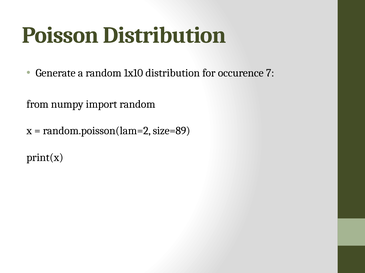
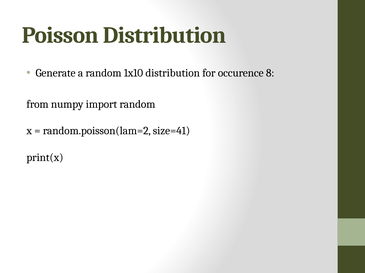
7: 7 -> 8 (270, 73)
size=89: size=89 -> size=41 (171, 131)
